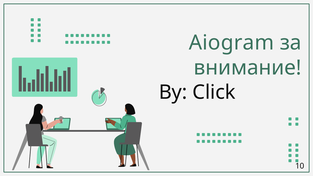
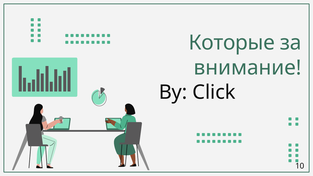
Aiogram: Aiogram -> Которые (232, 43)
